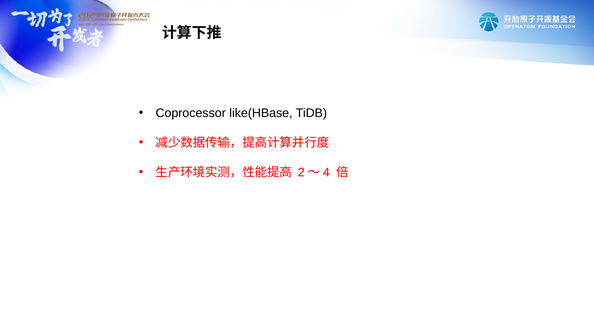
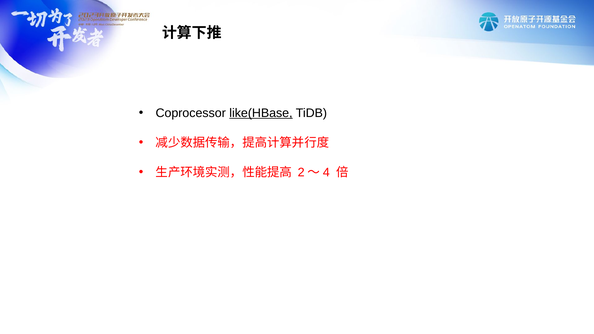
like(HBase underline: none -> present (261, 113)
